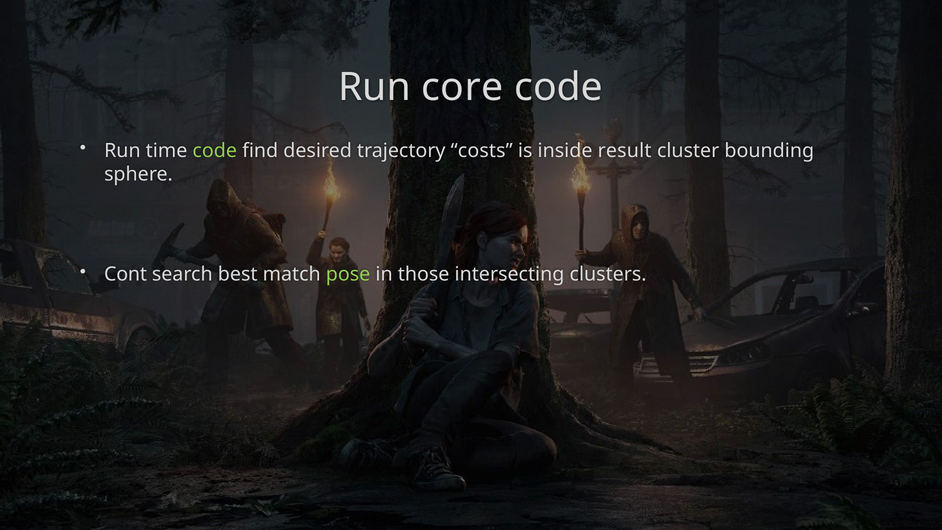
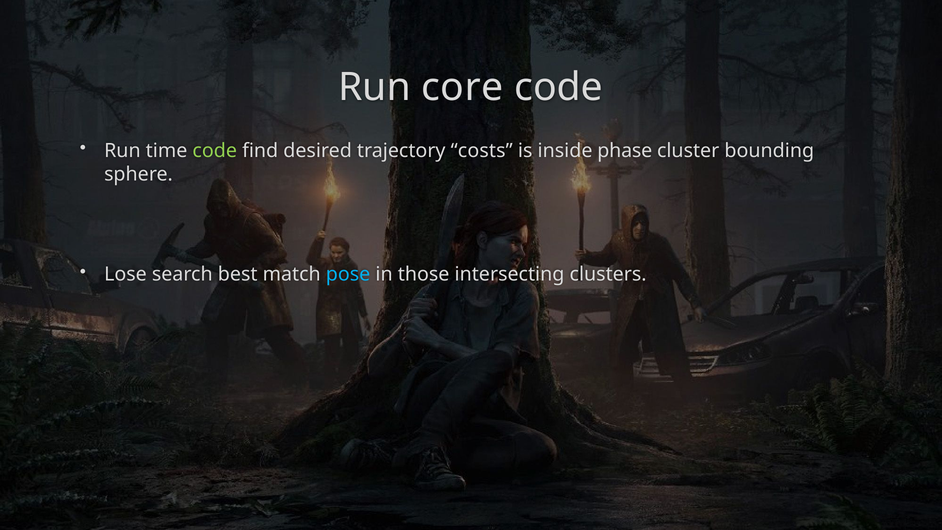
result: result -> phase (625, 151)
Cont: Cont -> Lose (125, 274)
pose colour: light green -> light blue (348, 274)
